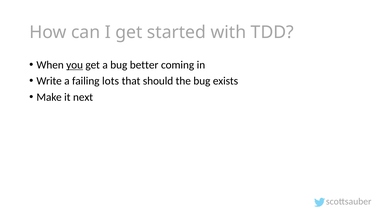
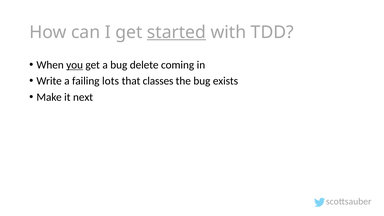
started underline: none -> present (176, 32)
better: better -> delete (144, 65)
should: should -> classes (158, 81)
